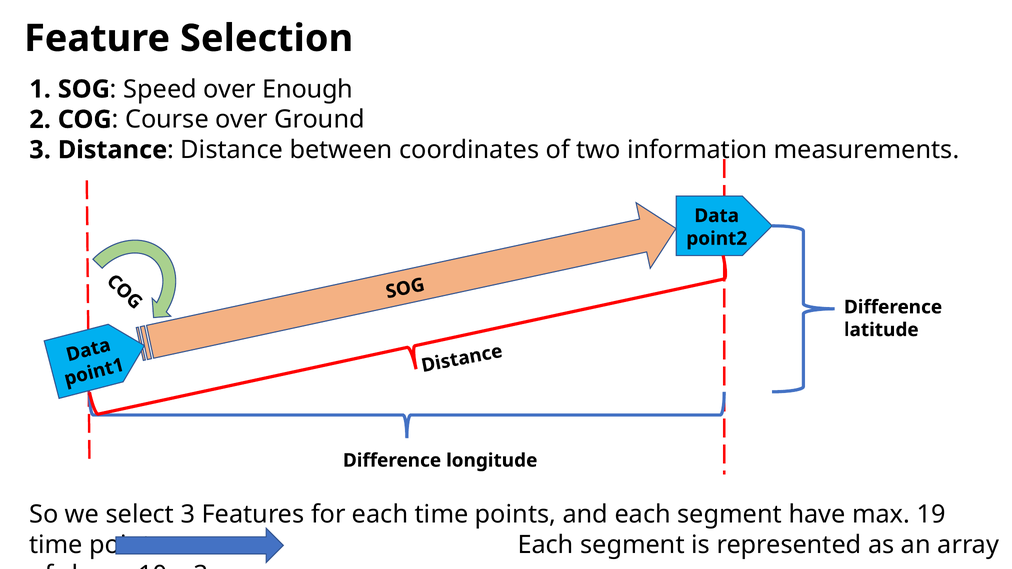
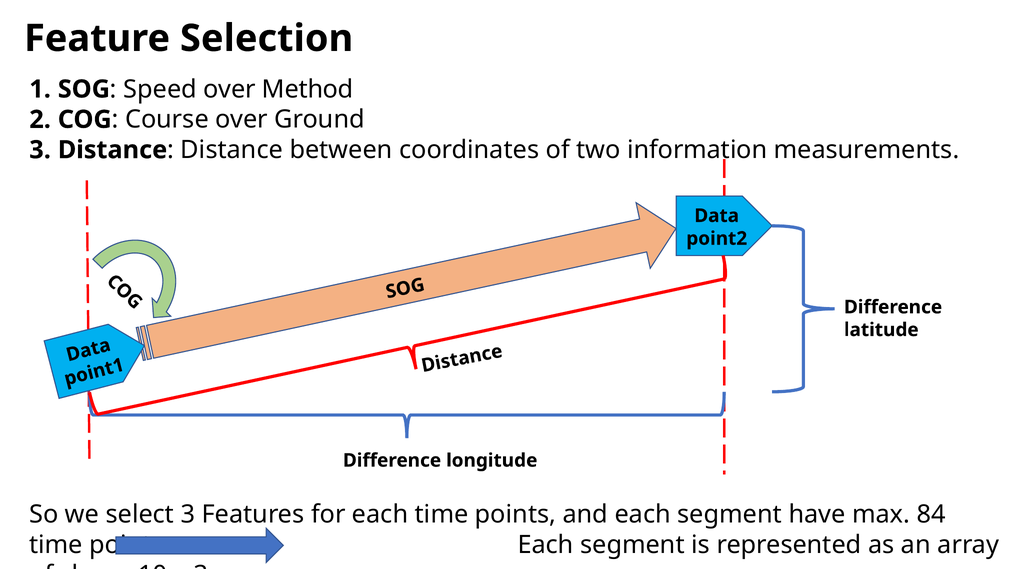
Enough: Enough -> Method (308, 89)
19: 19 -> 84 (931, 515)
